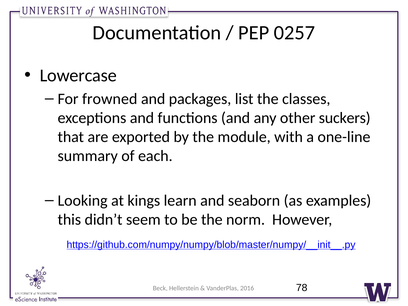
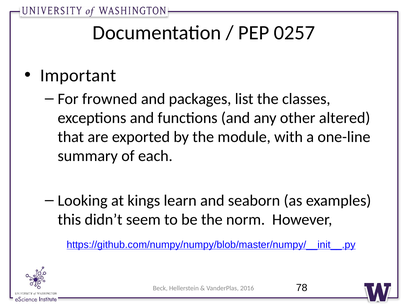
Lowercase: Lowercase -> Important (78, 75)
suckers: suckers -> altered (345, 118)
